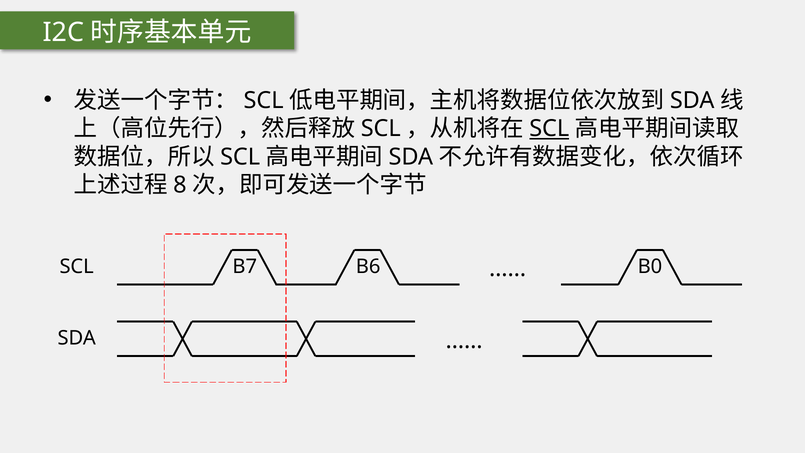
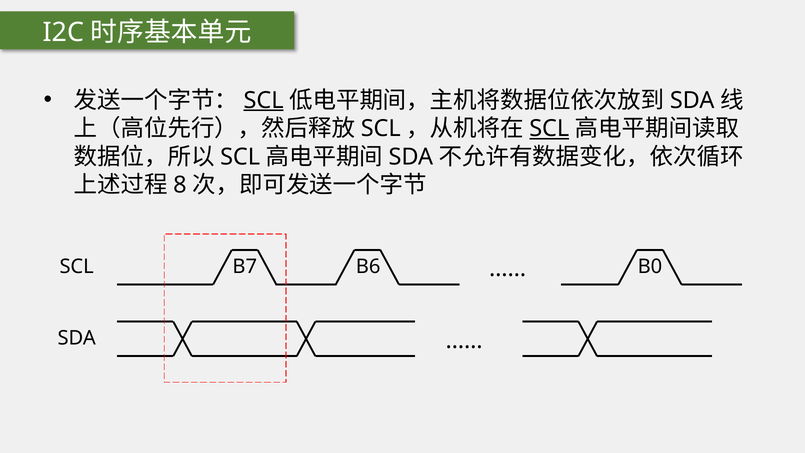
SCL underline: none -> present (264, 100)
